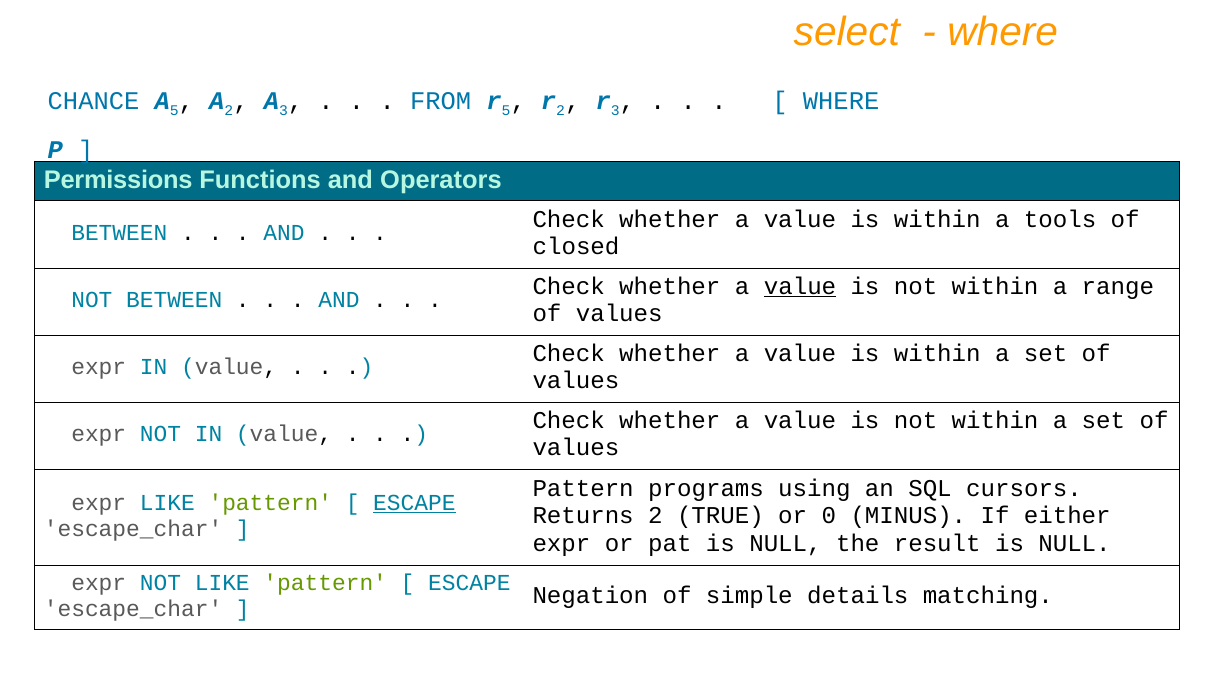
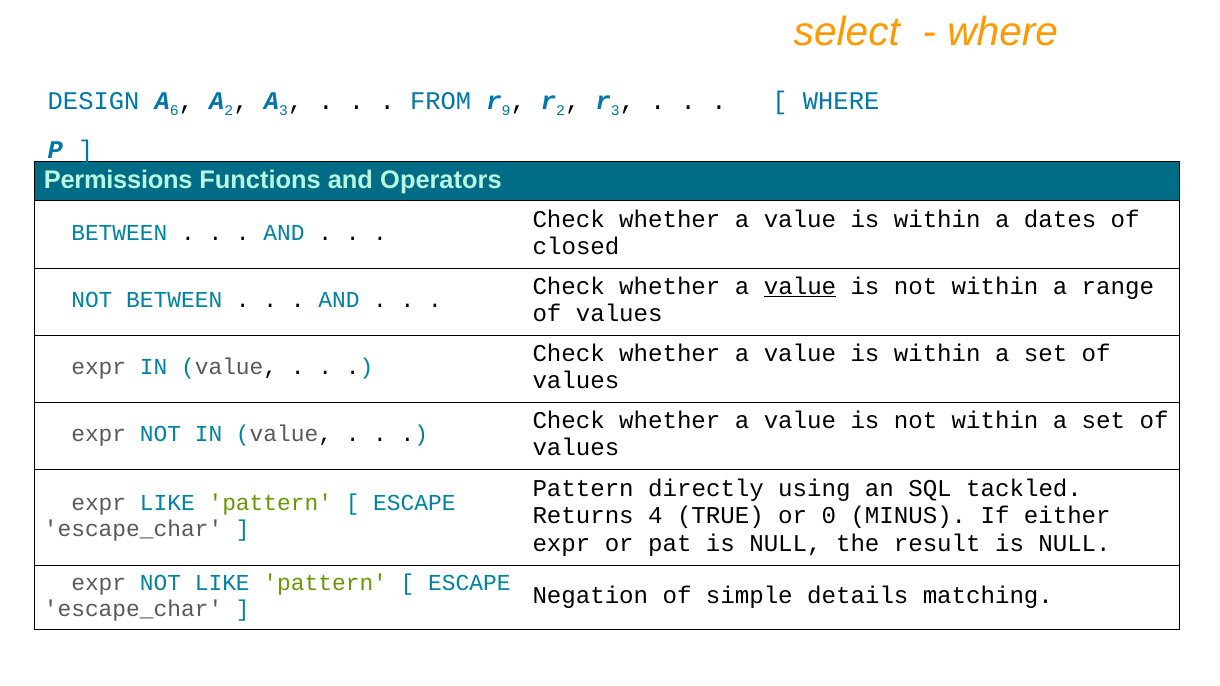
CHANCE: CHANCE -> DESIGN (94, 101)
A 5: 5 -> 6 (174, 111)
5: 5 -> 9 (506, 111)
tools: tools -> dates (1060, 219)
programs: programs -> directly (706, 489)
cursors: cursors -> tackled (1024, 489)
ESCAPE underline: present -> none (414, 503)
Returns 2: 2 -> 4 (655, 516)
